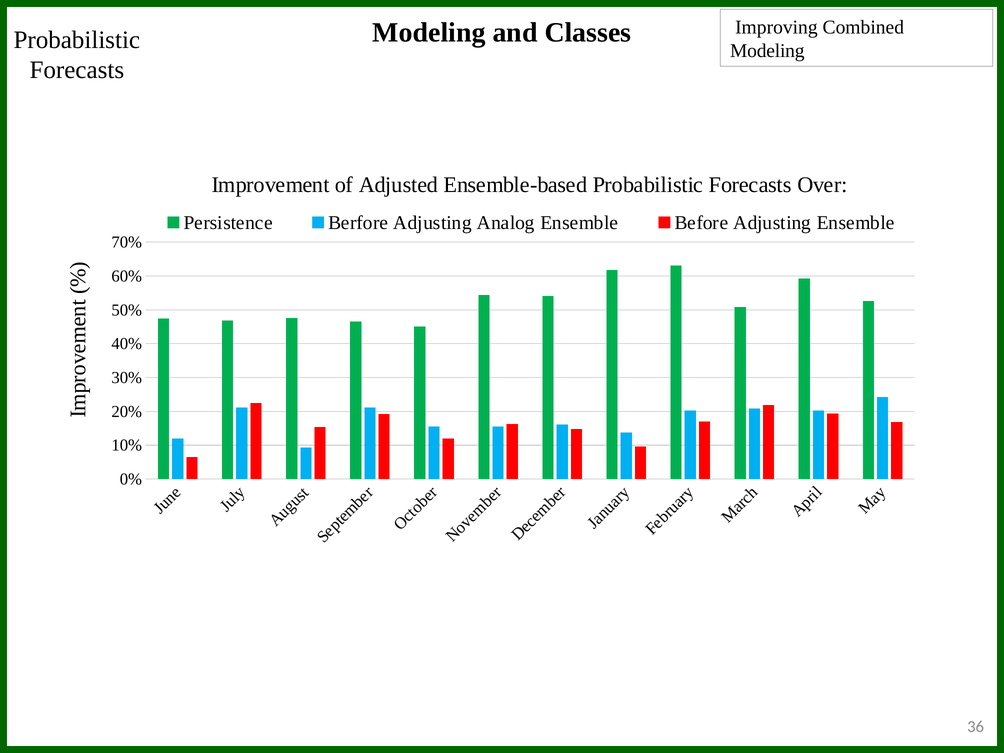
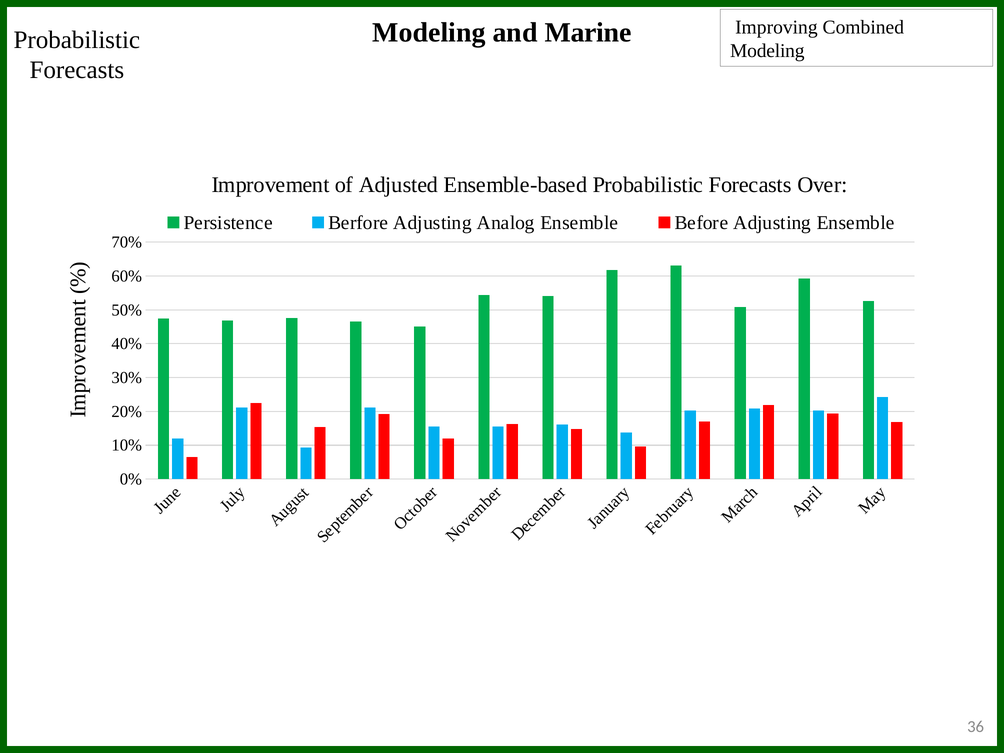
Classes: Classes -> Marine (588, 33)
